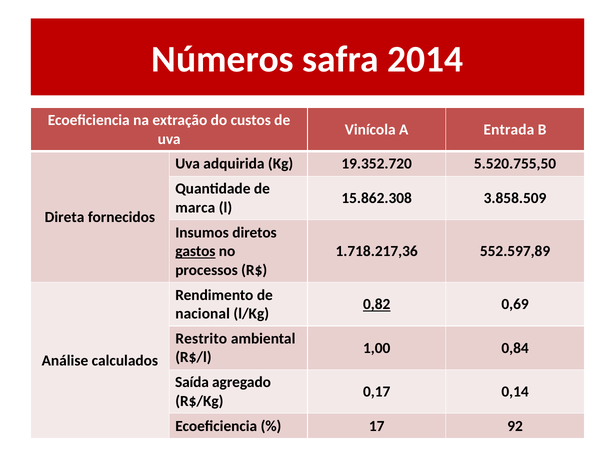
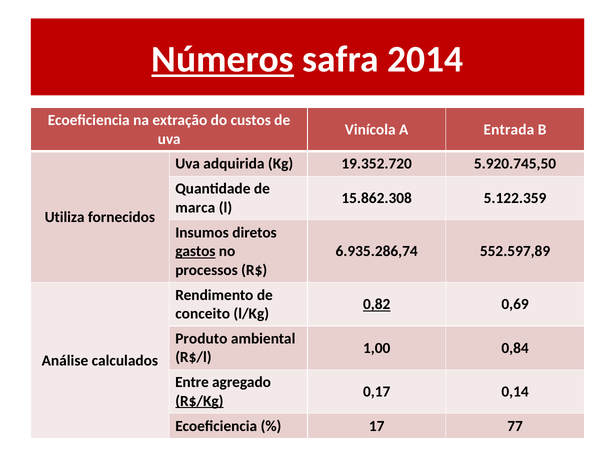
Números underline: none -> present (223, 60)
5.520.755,50: 5.520.755,50 -> 5.920.745,50 (515, 164)
3.858.509: 3.858.509 -> 5.122.359 (515, 198)
Direta: Direta -> Utiliza (65, 217)
1.718.217,36: 1.718.217,36 -> 6.935.286,74 (377, 251)
nacional: nacional -> conceito (203, 314)
Restrito: Restrito -> Produto (201, 339)
Saída: Saída -> Entre (192, 382)
R$/Kg underline: none -> present (199, 401)
92: 92 -> 77 (515, 426)
